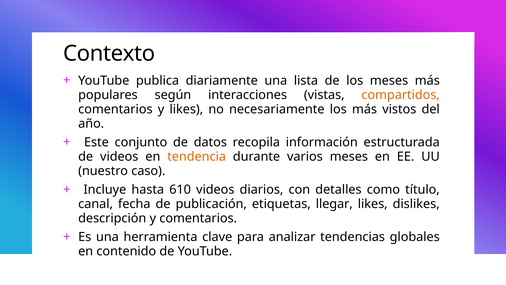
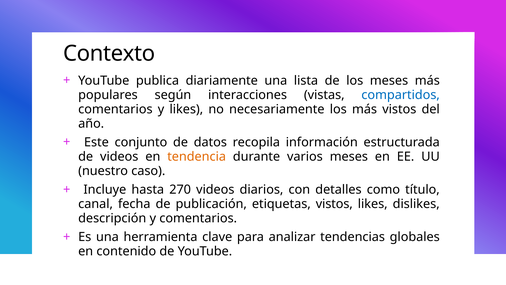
compartidos colour: orange -> blue (401, 95)
610: 610 -> 270 (180, 189)
etiquetas llegar: llegar -> vistos (334, 204)
